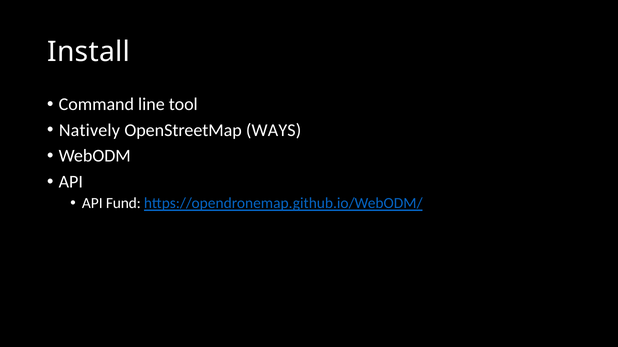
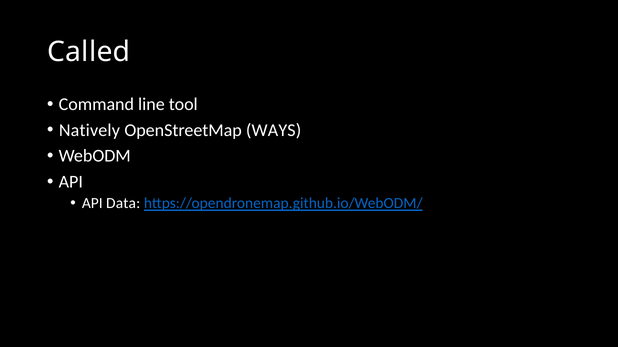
Install: Install -> Called (89, 52)
Fund: Fund -> Data (123, 204)
